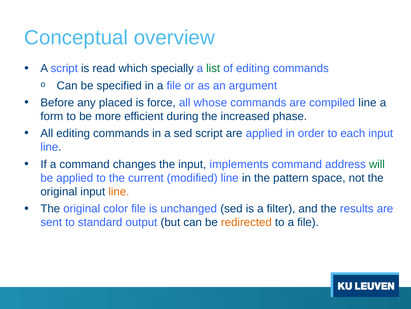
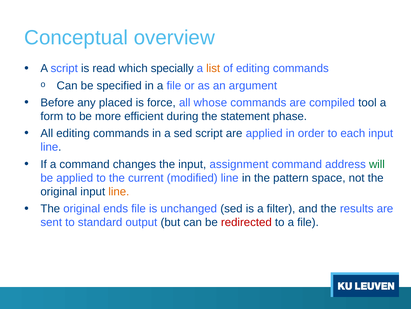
list colour: green -> orange (213, 68)
compiled line: line -> tool (367, 102)
increased: increased -> statement (245, 116)
implements: implements -> assignment (239, 164)
color: color -> ends (116, 208)
redirected colour: orange -> red (246, 222)
